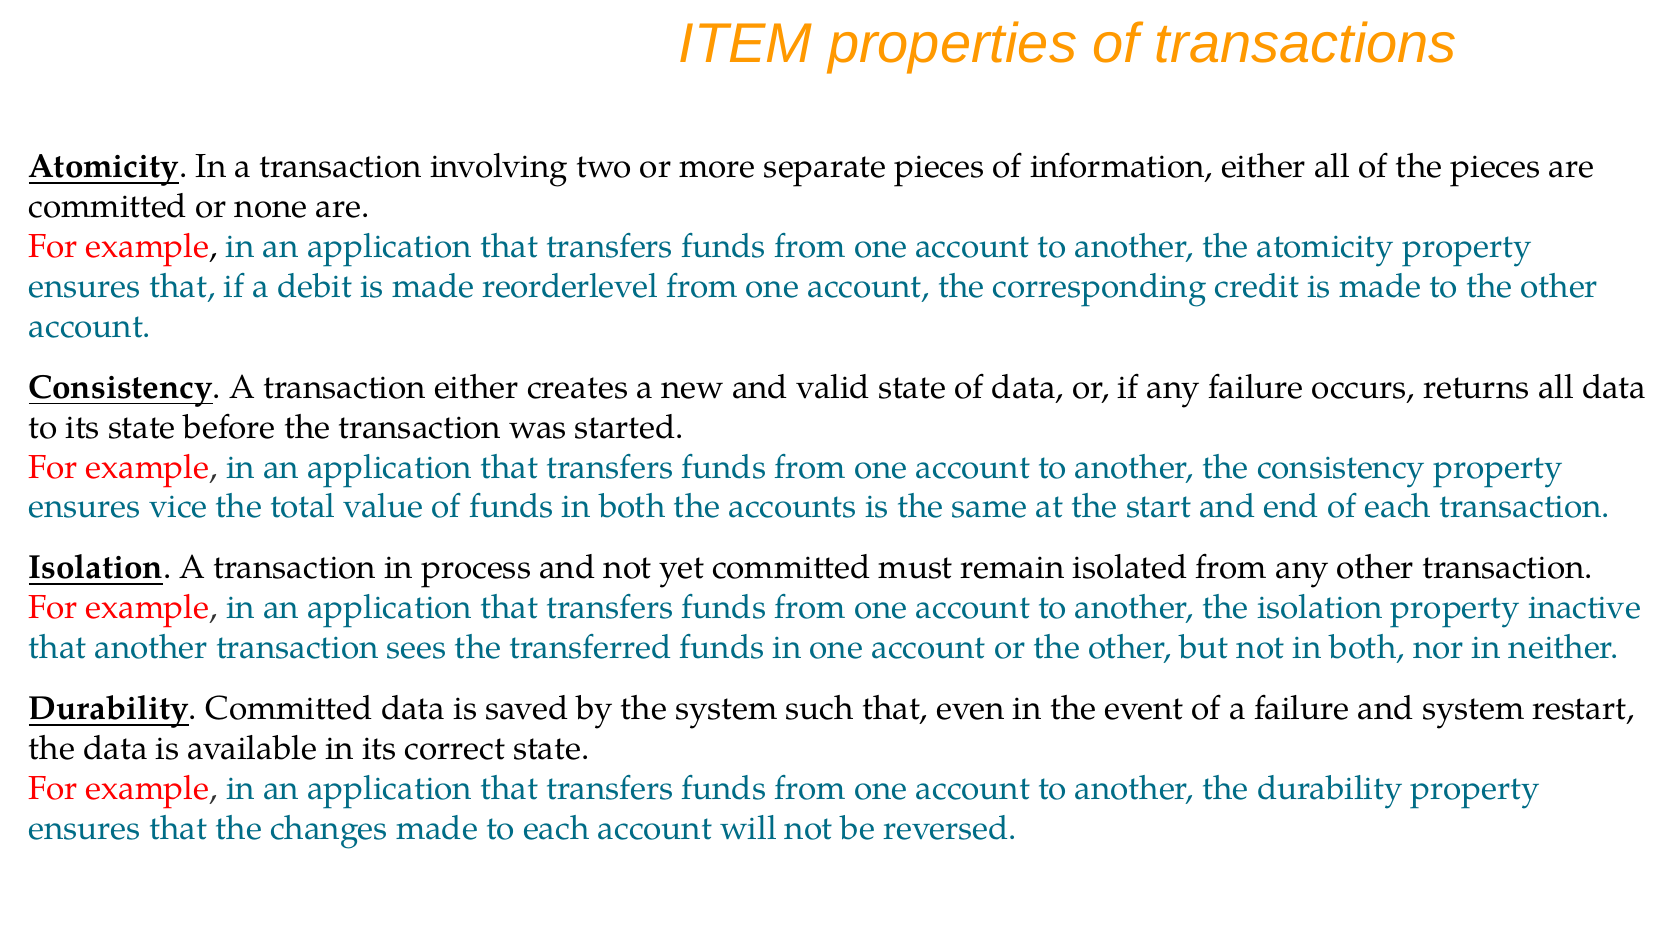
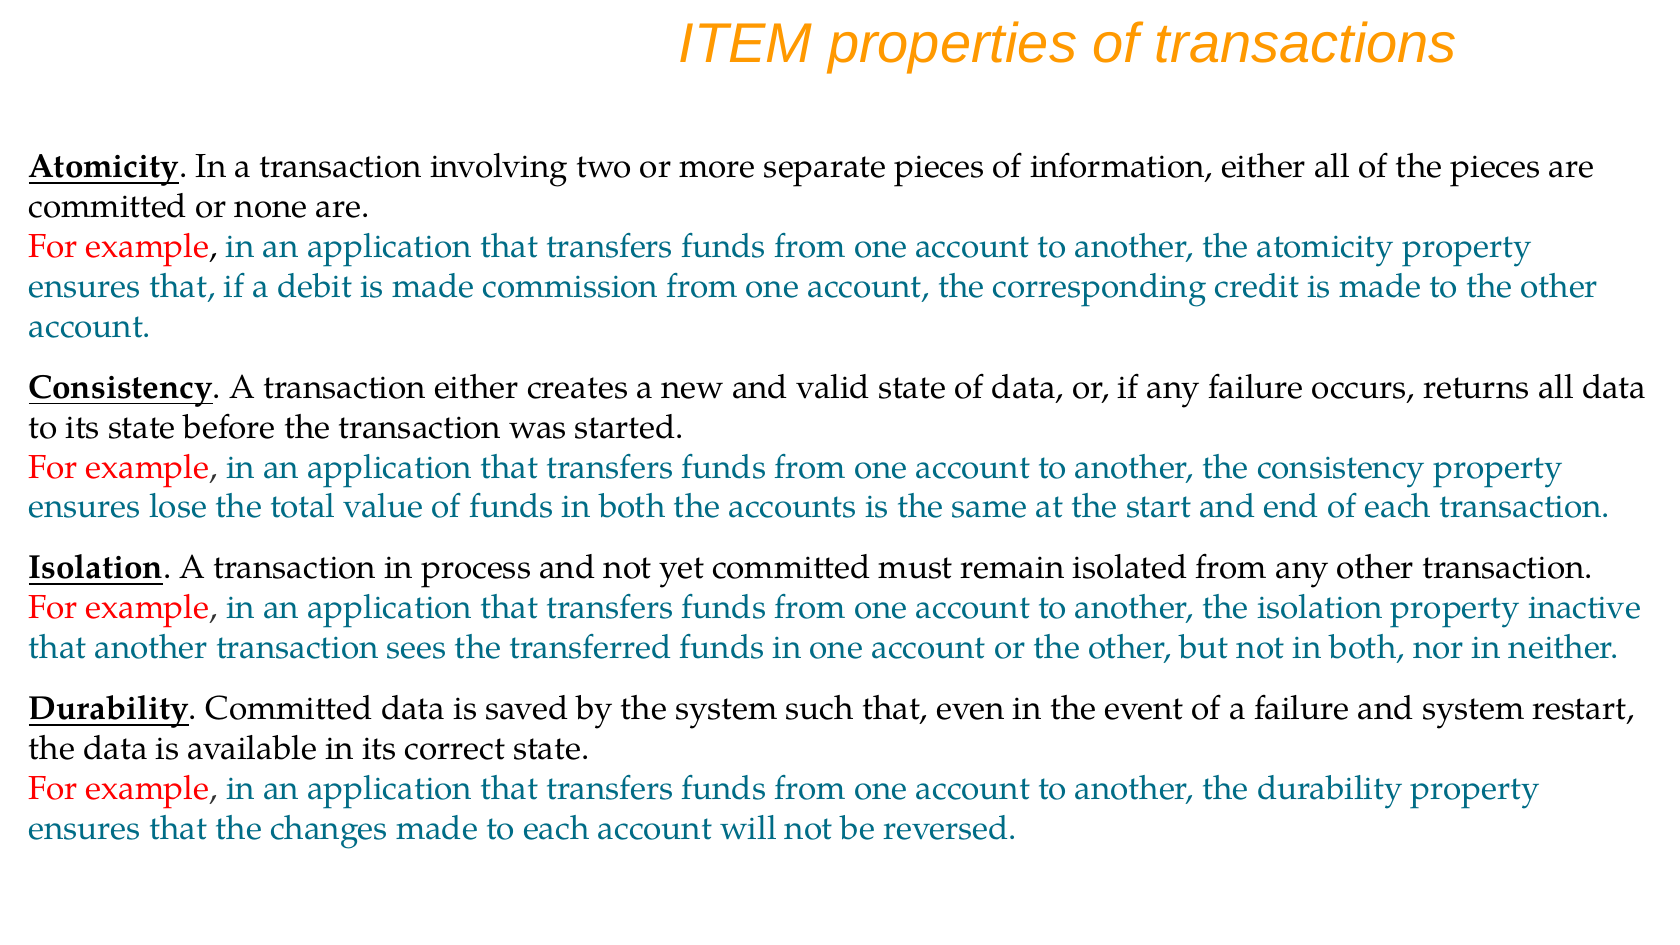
reorderlevel: reorderlevel -> commission (570, 287)
vice: vice -> lose (178, 507)
